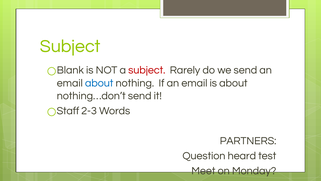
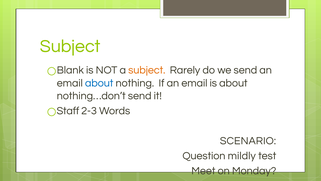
subject colour: red -> orange (147, 70)
PARTNERS: PARTNERS -> SCENARIO (248, 141)
heard: heard -> mildly (242, 156)
